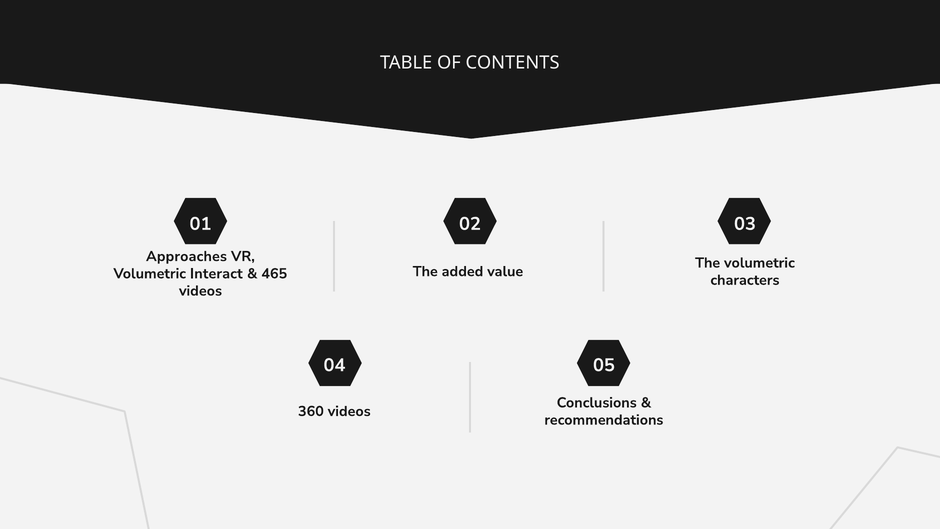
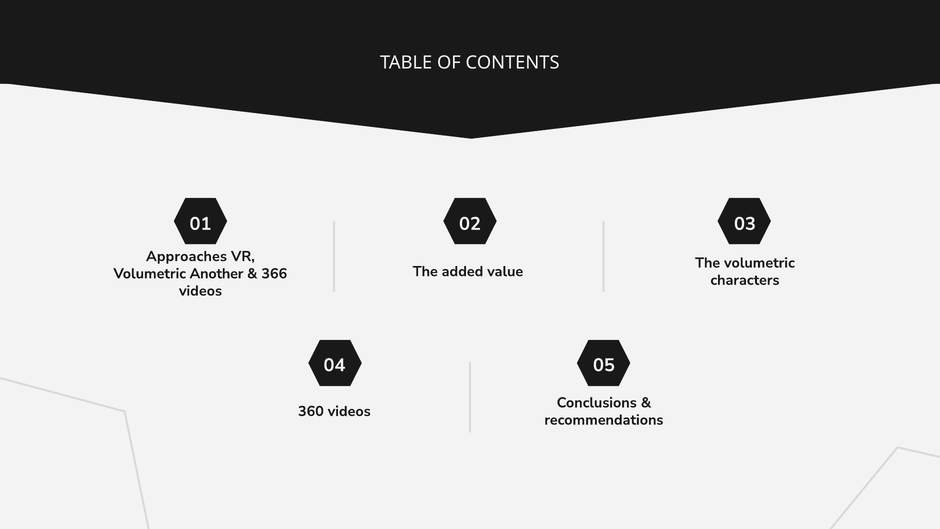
Interact: Interact -> Another (217, 273)
465: 465 -> 366 (274, 273)
